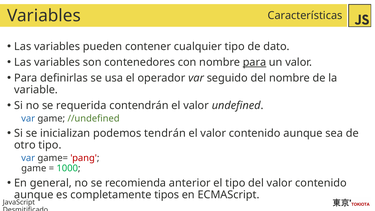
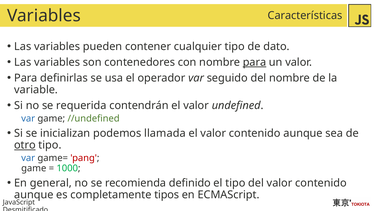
tendrán: tendrán -> llamada (165, 133)
otro underline: none -> present (25, 145)
anterior: anterior -> definido (190, 183)
